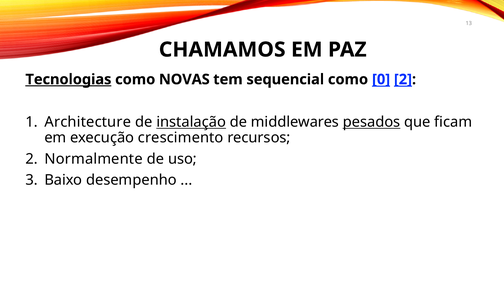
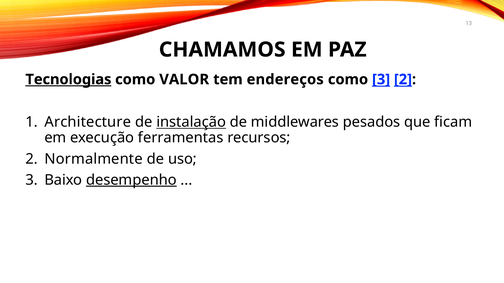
NOVAS: NOVAS -> VALOR (184, 80)
sequencial: sequencial -> endereços (285, 80)
como 0: 0 -> 3 (381, 80)
pesados underline: present -> none (372, 122)
crescimento: crescimento -> ferramentas (181, 138)
desempenho underline: none -> present (131, 180)
